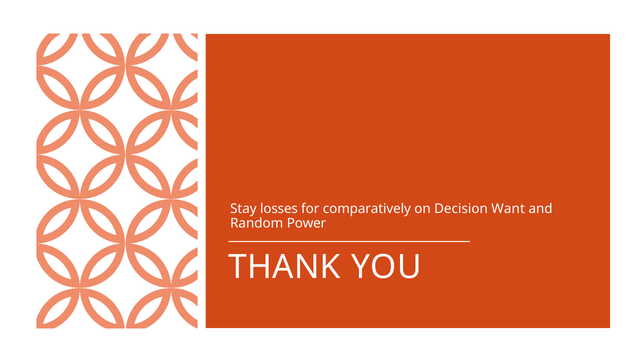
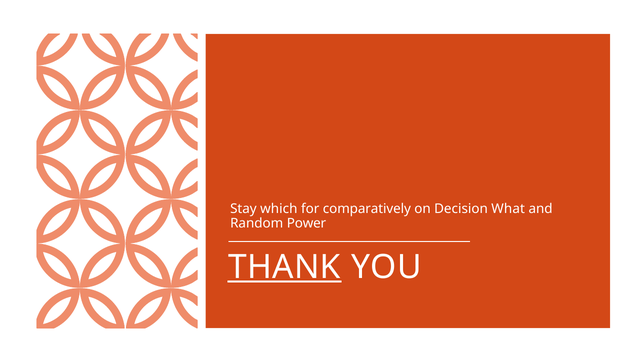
losses: losses -> which (279, 209)
Want: Want -> What (508, 209)
THANK underline: none -> present (284, 267)
